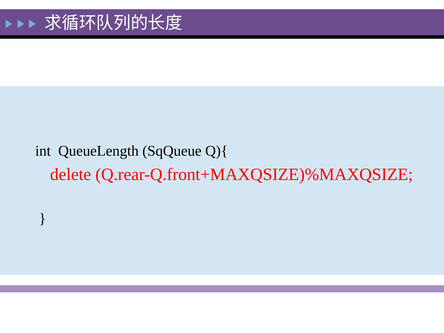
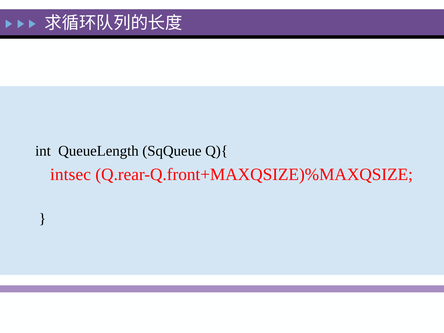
delete: delete -> intsec (70, 175)
